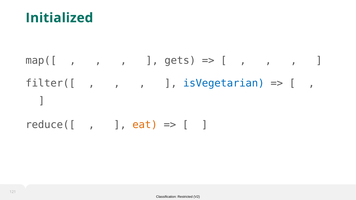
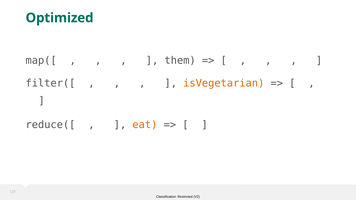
Initialized: Initialized -> Optimized (60, 18)
gets: gets -> them (180, 61)
isVegetarian colour: blue -> orange (224, 83)
